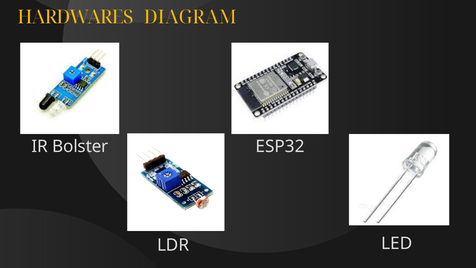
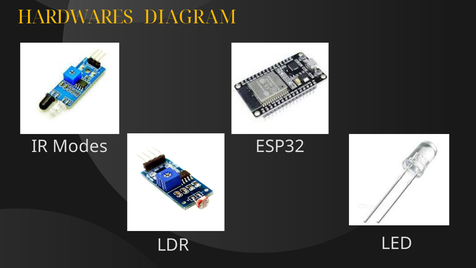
Bolster: Bolster -> Modes (80, 146)
